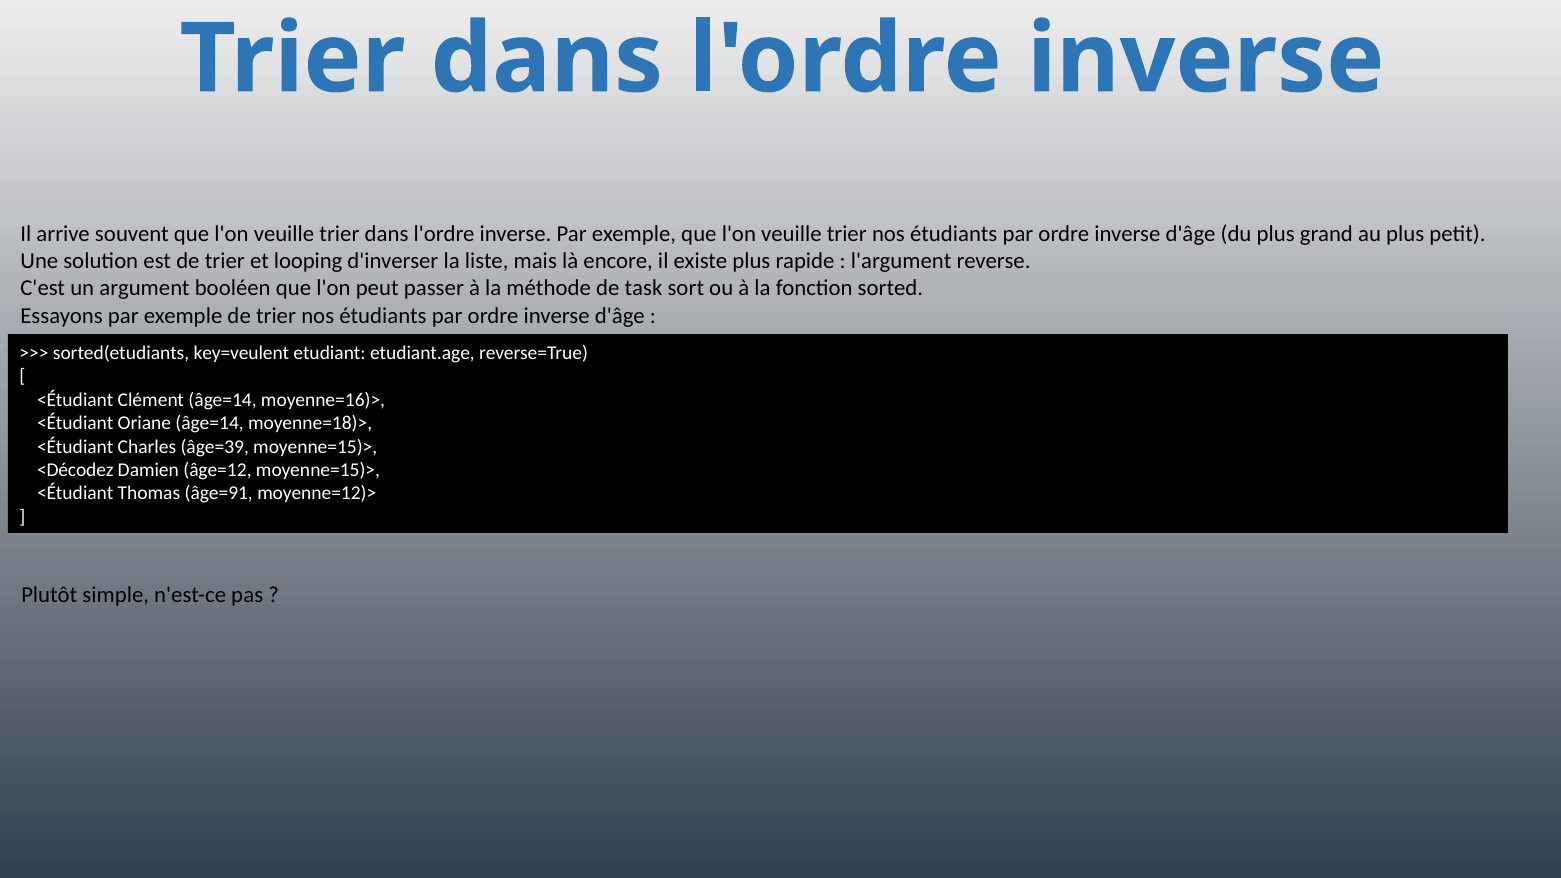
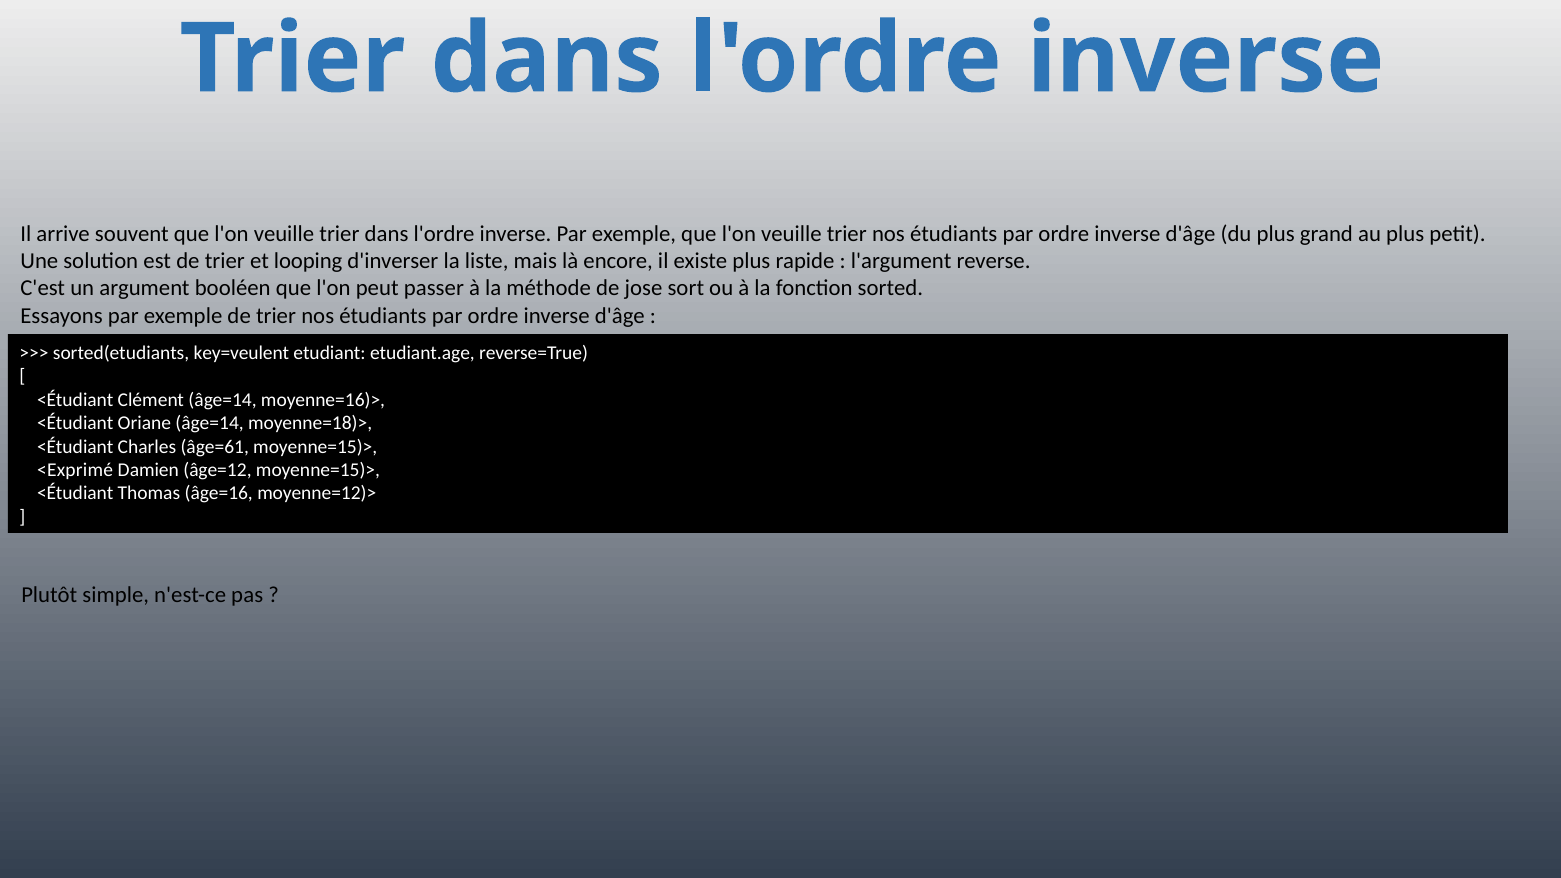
task: task -> jose (644, 288)
âge=39: âge=39 -> âge=61 (215, 447)
<Décodez: <Décodez -> <Exprimé (75, 470)
âge=91: âge=91 -> âge=16 (219, 493)
